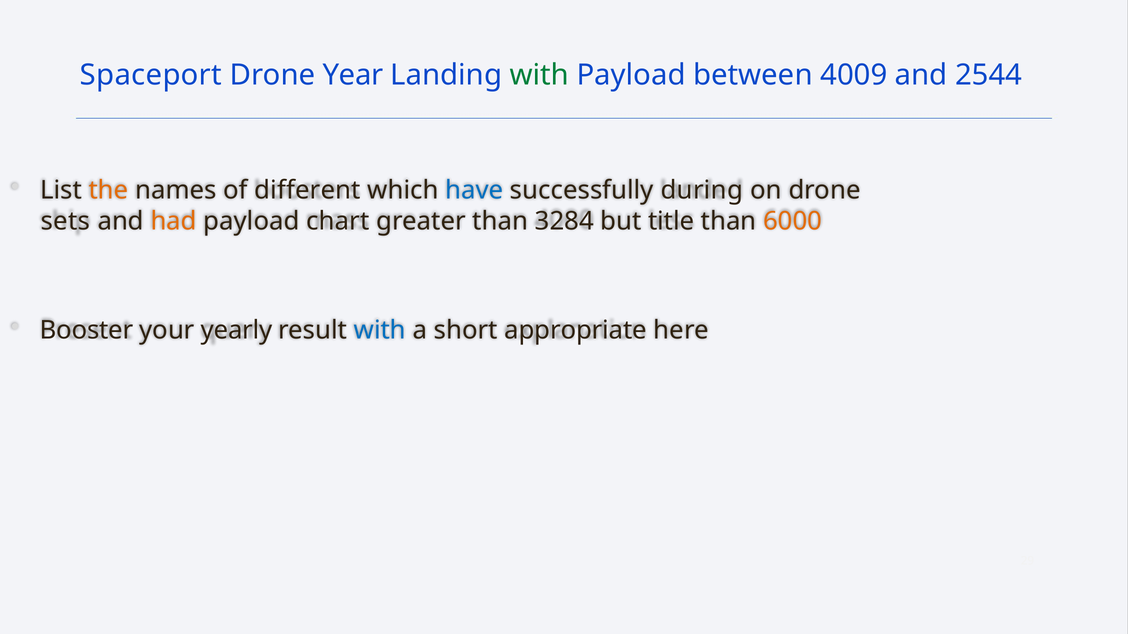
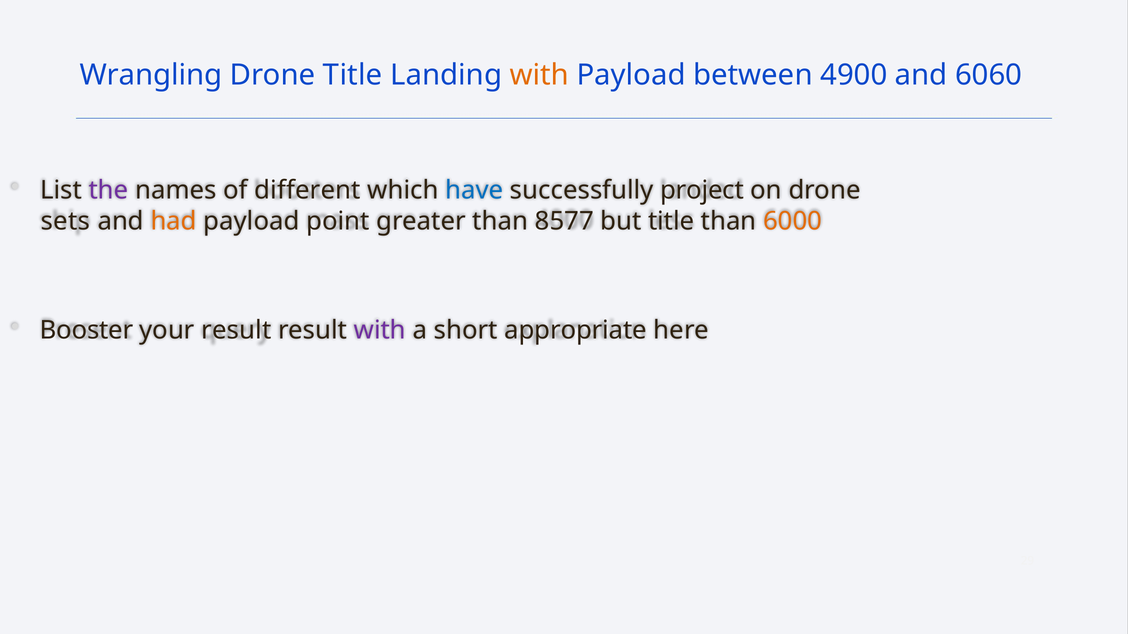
Spaceport: Spaceport -> Wrangling (151, 75)
Drone Year: Year -> Title (353, 75)
with colour: green -> orange (539, 75)
4009: 4009 -> 4900 (854, 75)
2544: 2544 -> 6060 (989, 75)
the colour: orange -> purple (109, 190)
during: during -> project (702, 190)
chart: chart -> point (338, 221)
3284: 3284 -> 8577 (564, 221)
your yearly: yearly -> result (236, 330)
with colour: blue -> purple (380, 330)
